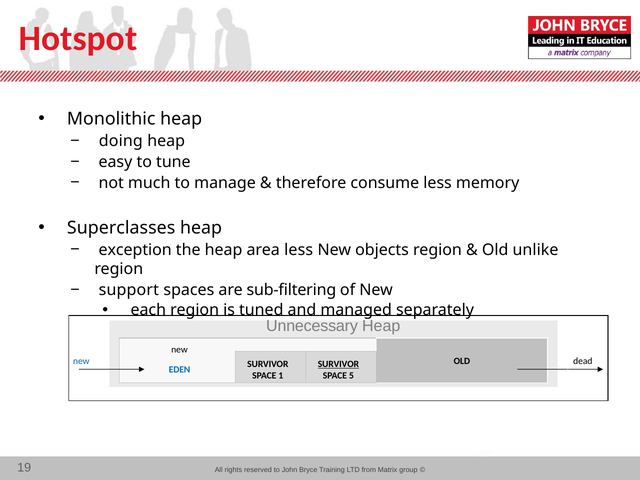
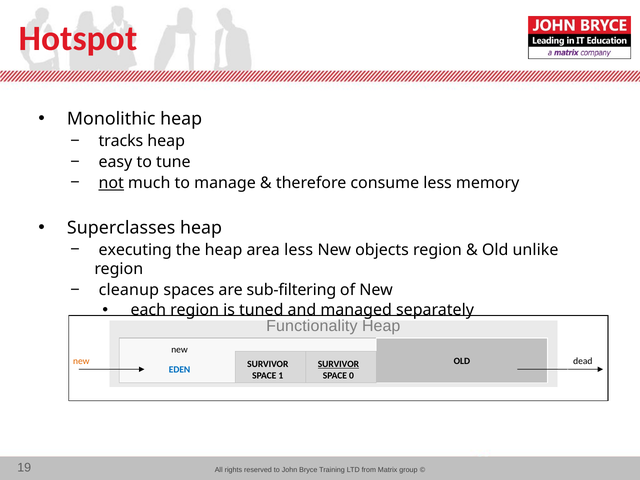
doing: doing -> tracks (121, 141)
not underline: none -> present (111, 183)
exception: exception -> executing (135, 250)
support: support -> cleanup (129, 290)
Unnecessary: Unnecessary -> Functionality (312, 326)
new colour: blue -> orange (81, 361)
5: 5 -> 0 (351, 376)
